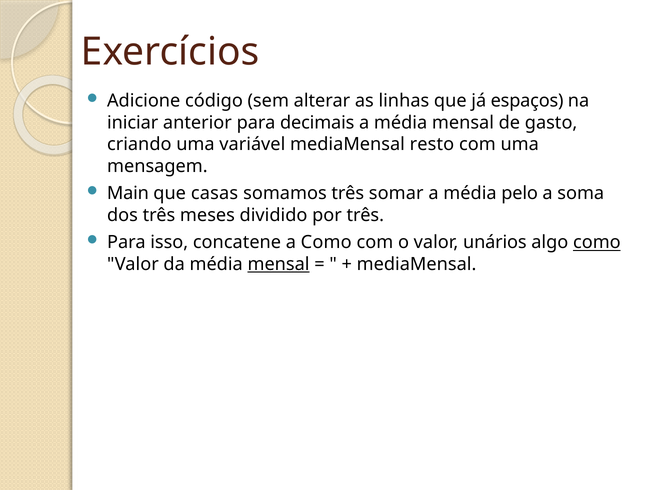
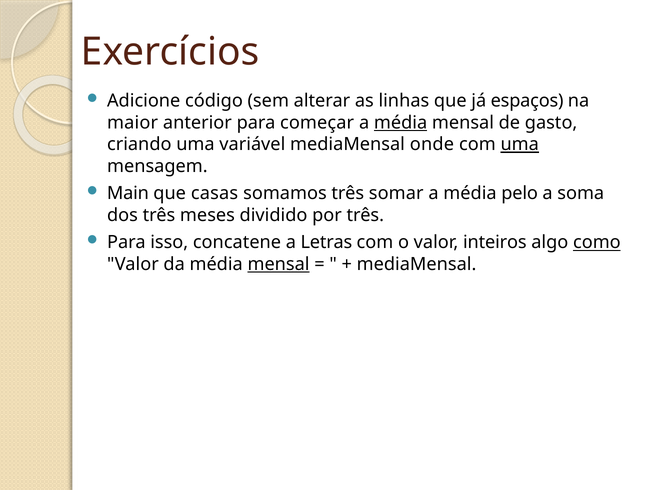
iniciar: iniciar -> maior (133, 123)
decimais: decimais -> começar (317, 123)
média underline: none -> present (401, 123)
resto: resto -> onde (432, 144)
uma underline: none -> present (520, 144)
a Como: Como -> Letras (326, 242)
unários: unários -> inteiros (495, 242)
